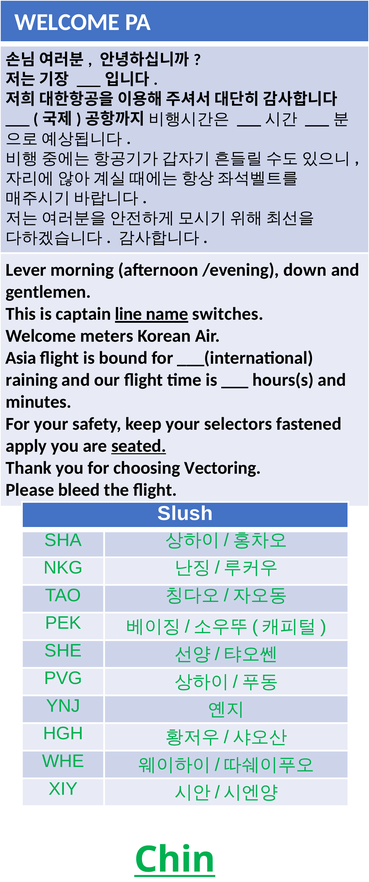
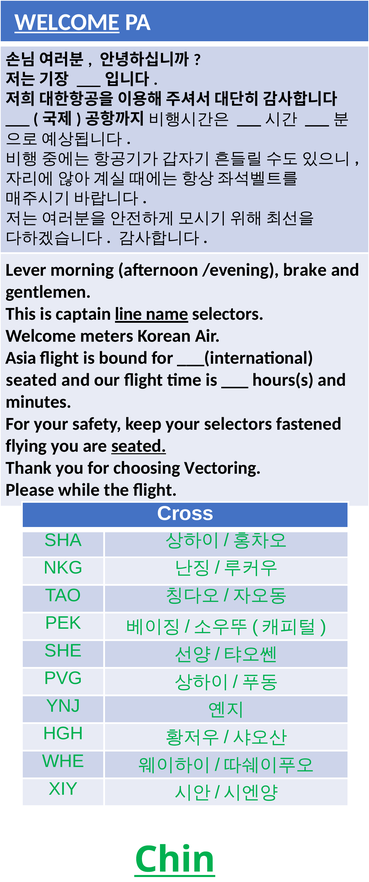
WELCOME underline: none -> present (67, 22)
down: down -> brake (305, 270)
name switches: switches -> selectors (228, 314)
raining: raining -> seated (32, 380)
apply: apply -> flying (26, 446)
bleed: bleed -> while (79, 490)
Slush: Slush -> Cross (185, 514)
